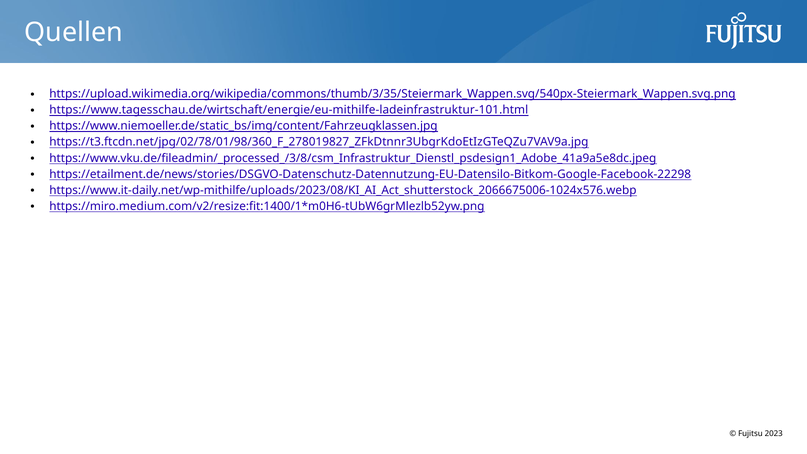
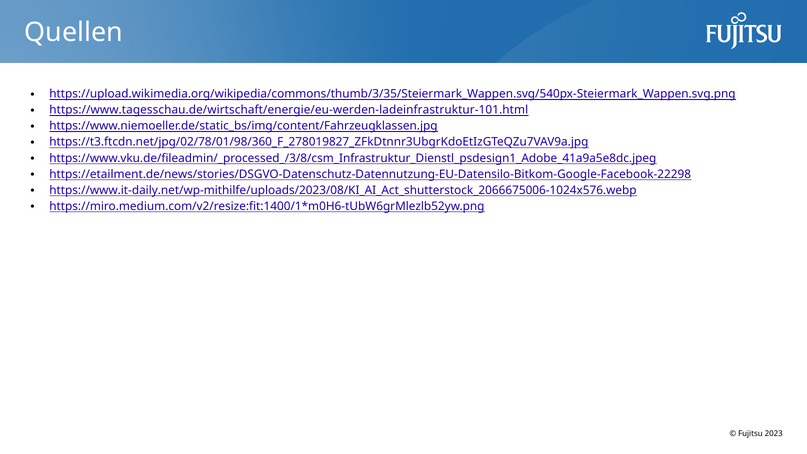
https://www.tagesschau.de/wirtschaft/energie/eu-mithilfe-ladeinfrastruktur-101.html: https://www.tagesschau.de/wirtschaft/energie/eu-mithilfe-ladeinfrastruktur-101.html -> https://www.tagesschau.de/wirtschaft/energie/eu-werden-ladeinfrastruktur-101.html (289, 110)
